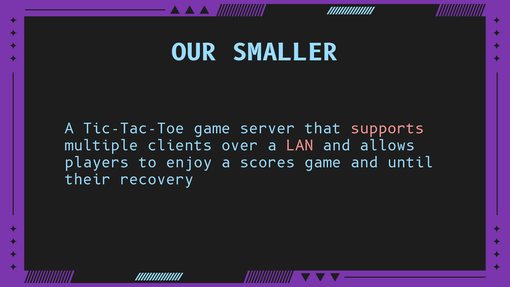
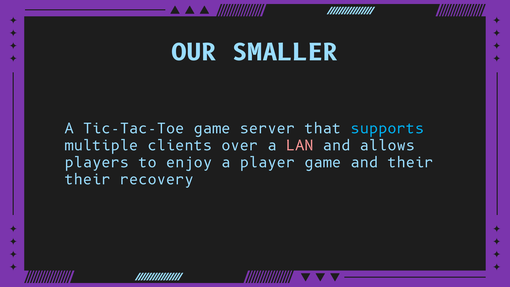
supports colour: pink -> light blue (387, 129)
scores: scores -> player (267, 163)
and until: until -> their (410, 163)
